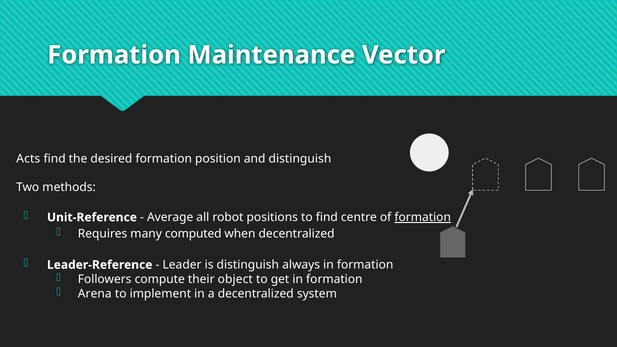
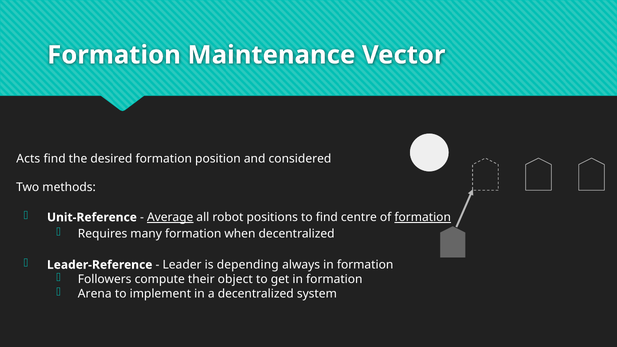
and distinguish: distinguish -> considered (300, 159)
Average underline: none -> present (170, 217)
many computed: computed -> formation (193, 234)
is distinguish: distinguish -> depending (248, 265)
